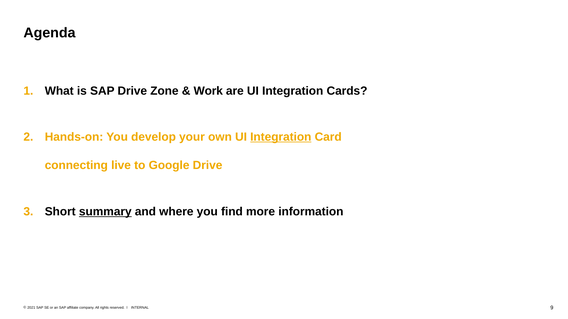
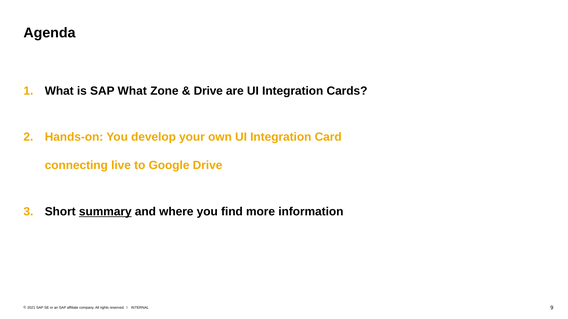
SAP Drive: Drive -> What (132, 91)
Work: Work -> Drive (208, 91)
Integration underline: present -> none (281, 137)
